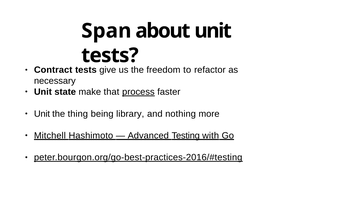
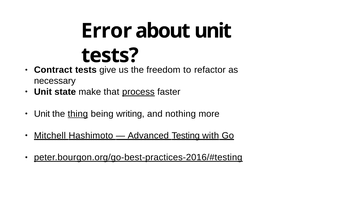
Span: Span -> Error (106, 31)
thing underline: none -> present (78, 114)
library: library -> writing (130, 114)
